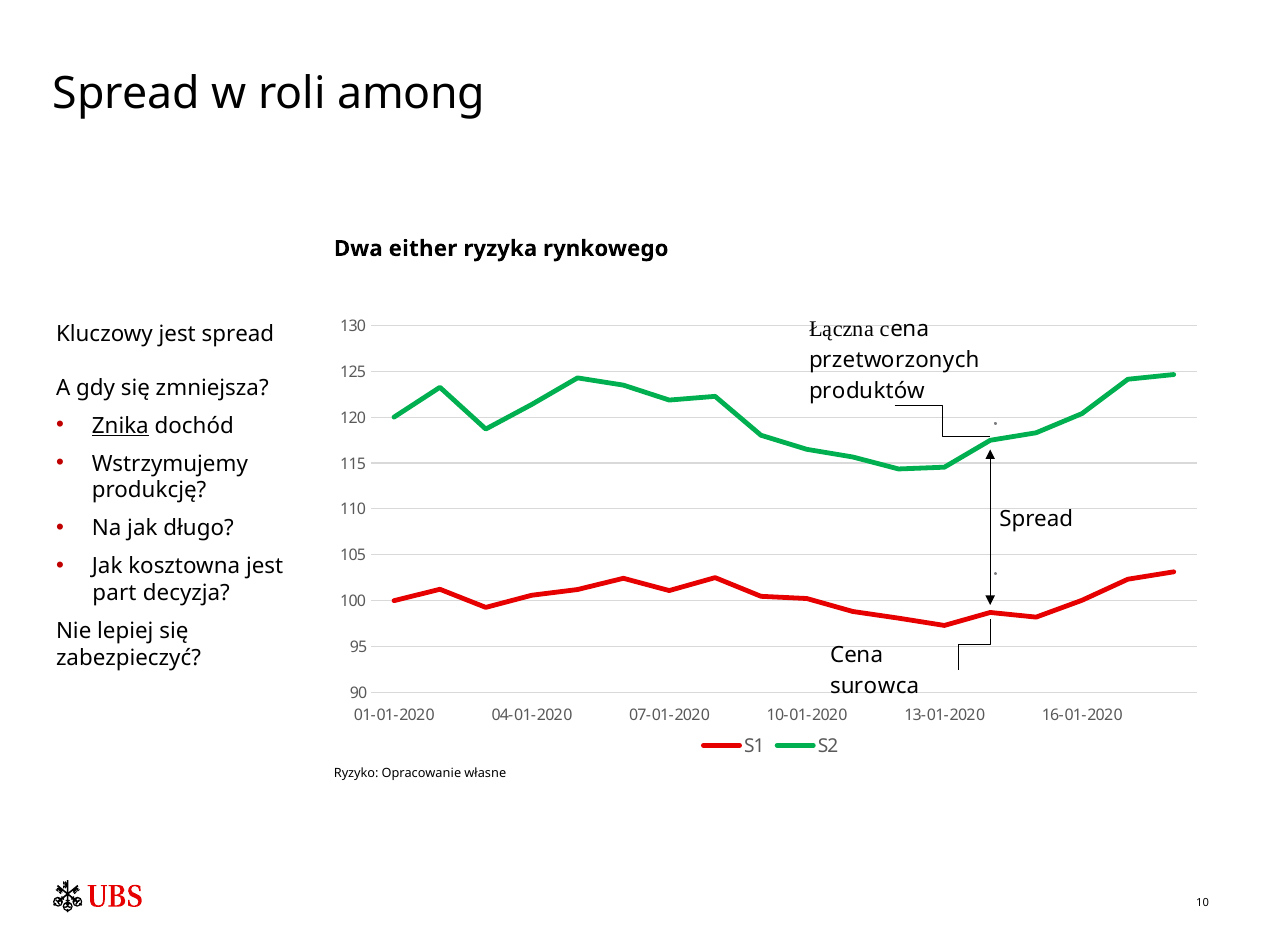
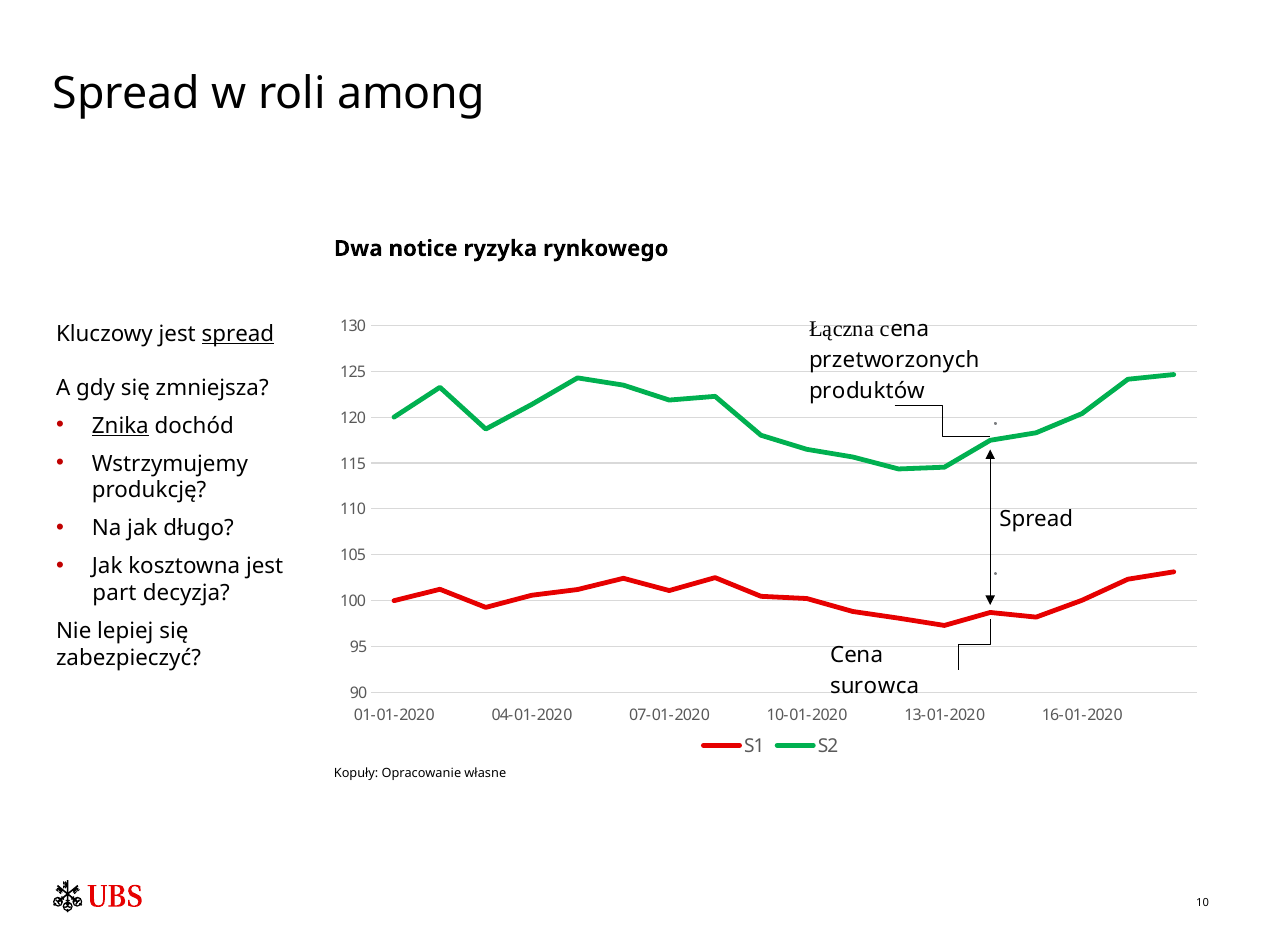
either: either -> notice (423, 249)
spread underline: none -> present (238, 334)
Ryzyko: Ryzyko -> Kopuły (356, 773)
